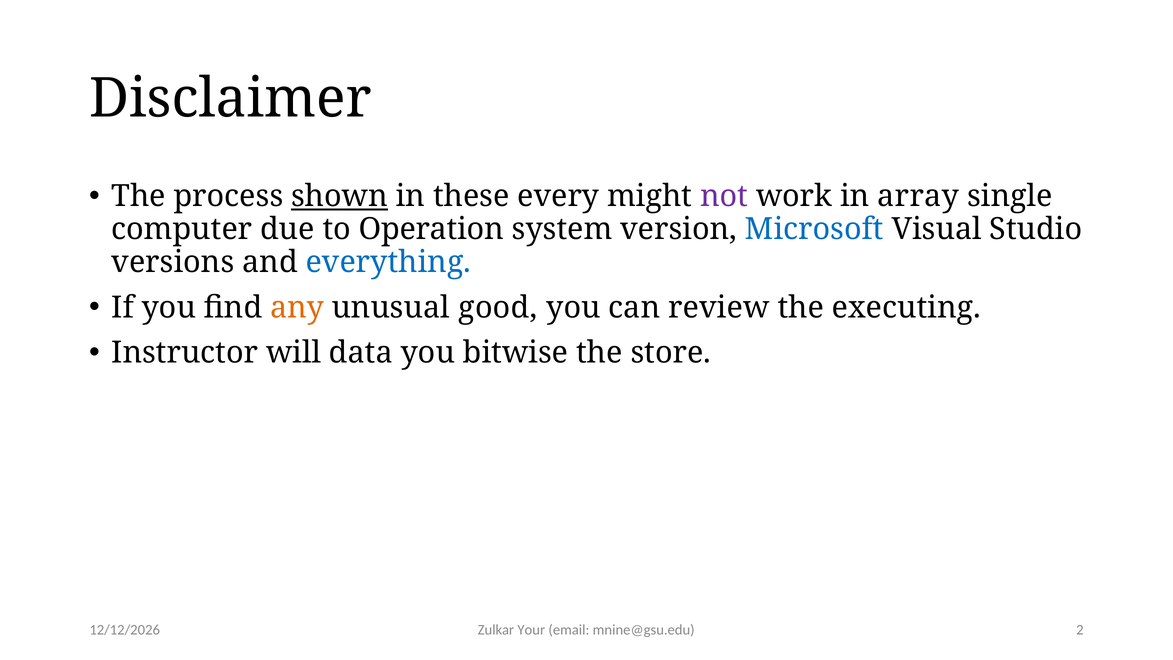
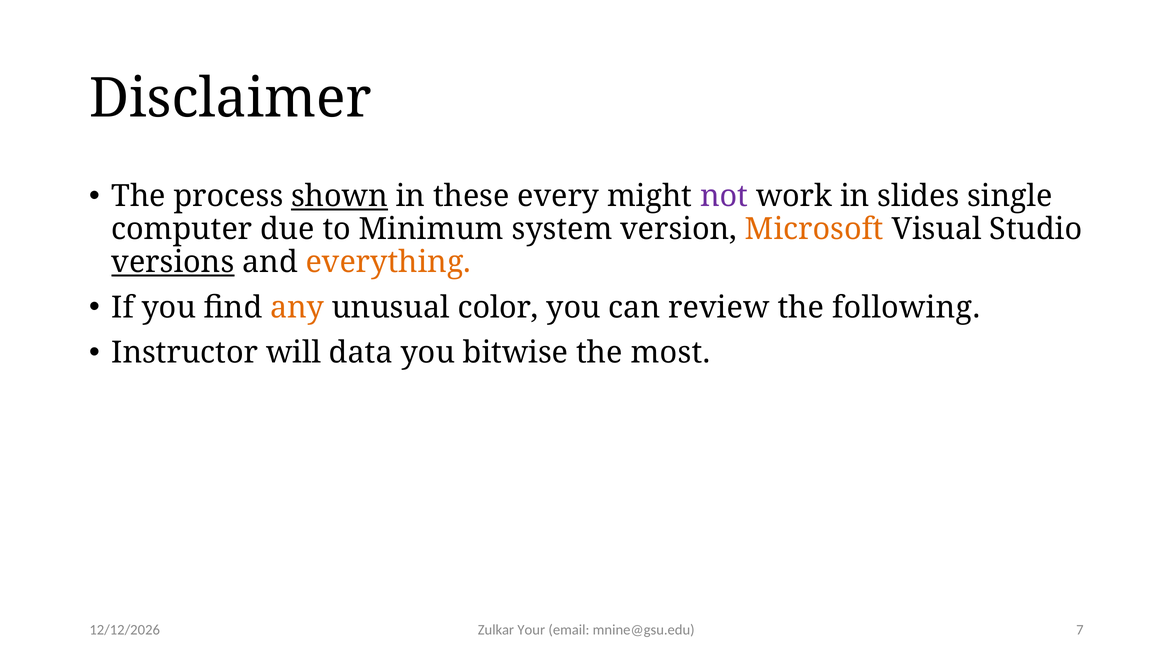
array: array -> slides (918, 196)
Operation: Operation -> Minimum (431, 229)
Microsoft colour: blue -> orange (814, 229)
versions underline: none -> present (173, 262)
everything colour: blue -> orange (388, 262)
good: good -> color (498, 307)
executing: executing -> following (906, 307)
store: store -> most (671, 353)
2: 2 -> 7 (1080, 630)
